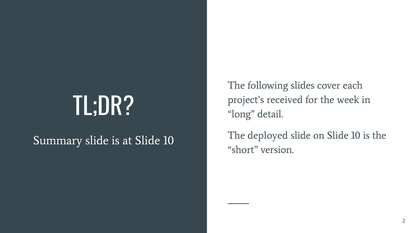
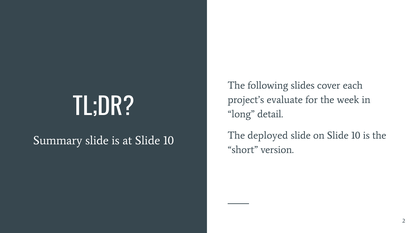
received: received -> evaluate (285, 100)
